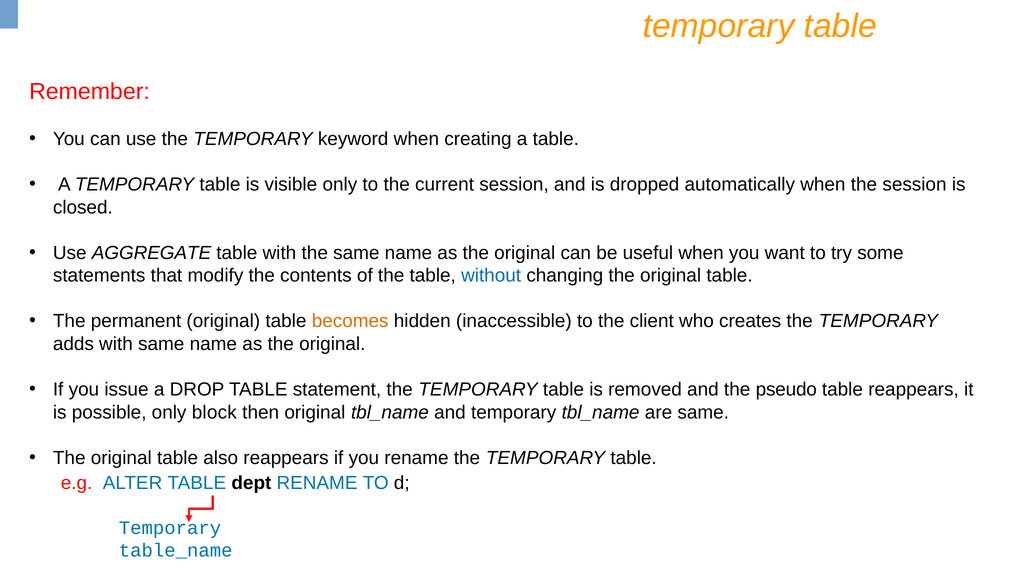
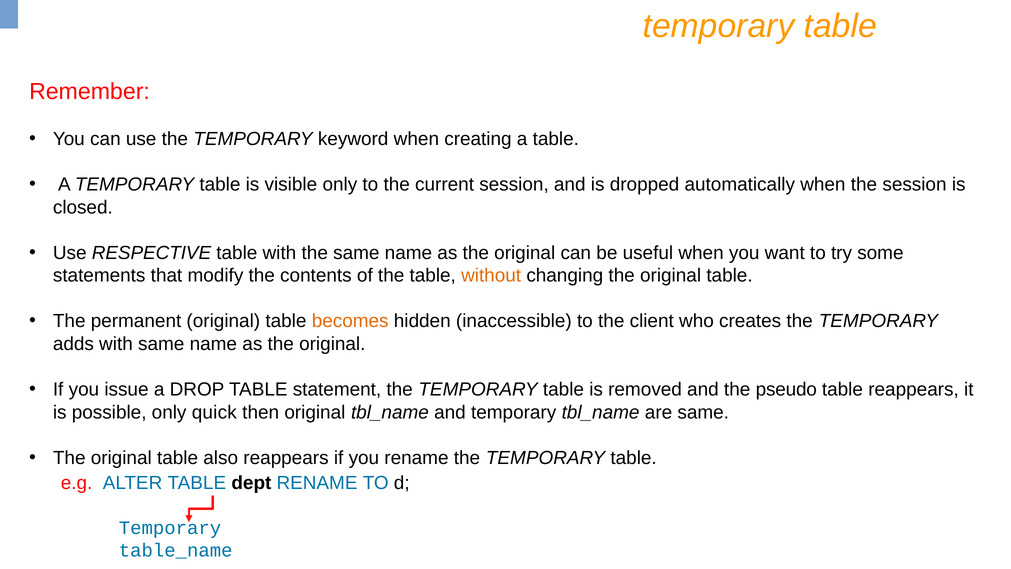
AGGREGATE: AGGREGATE -> RESPECTIVE (151, 253)
without colour: blue -> orange (491, 276)
block: block -> quick (214, 412)
